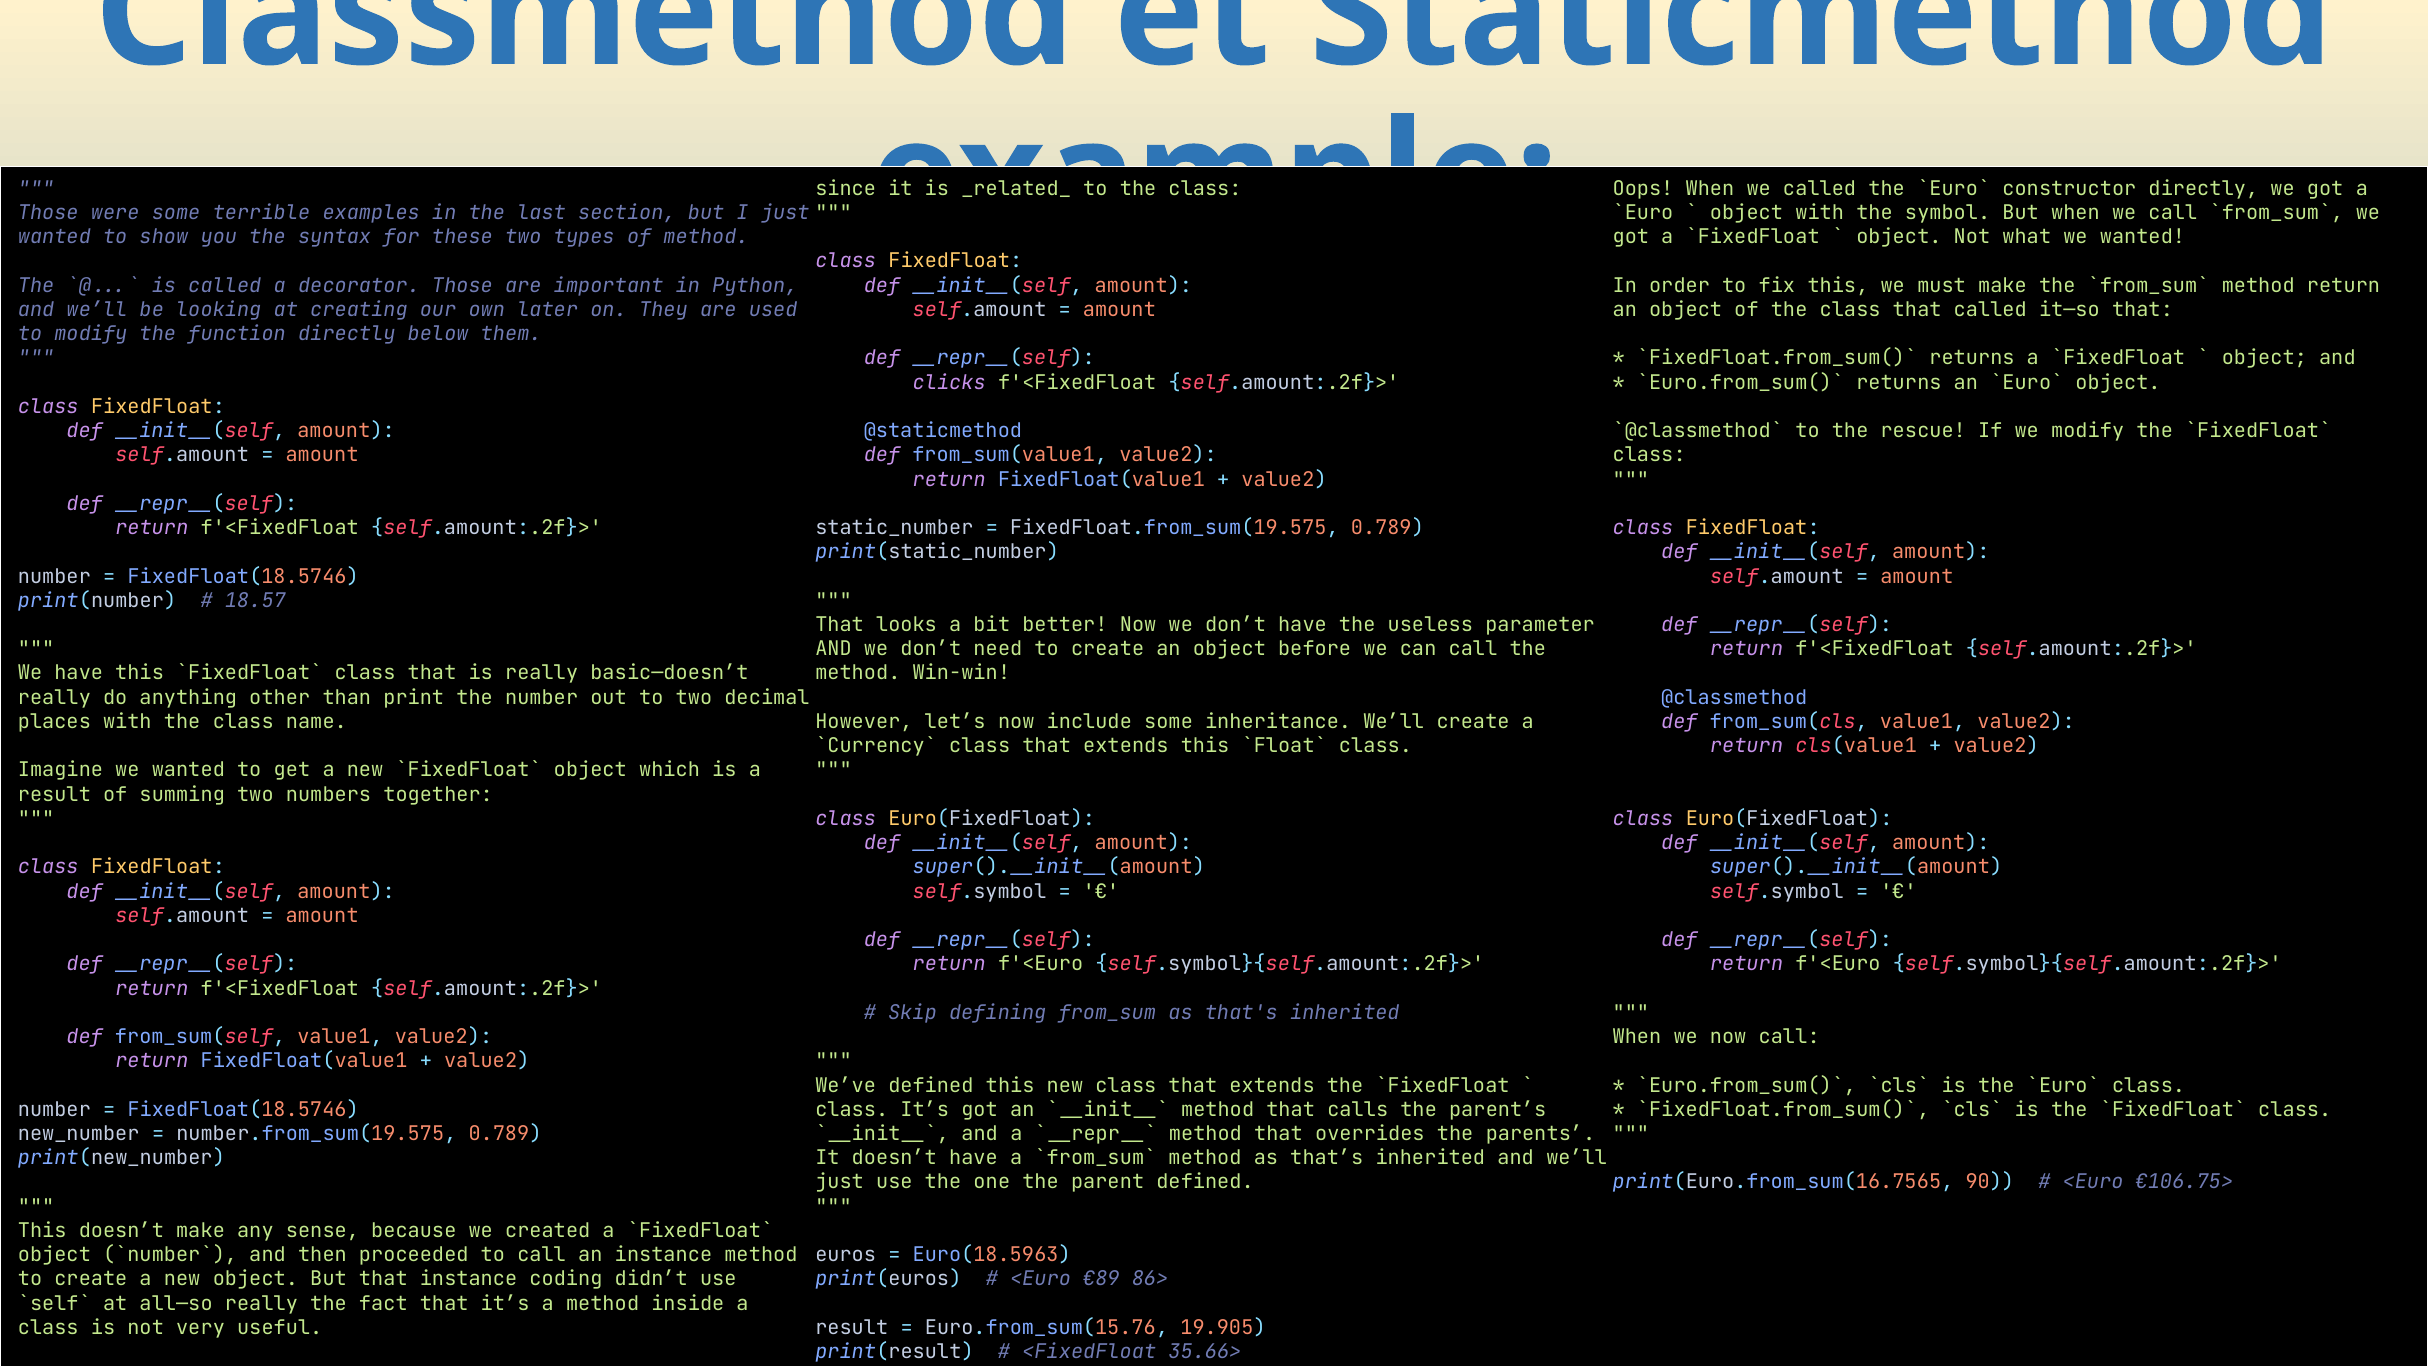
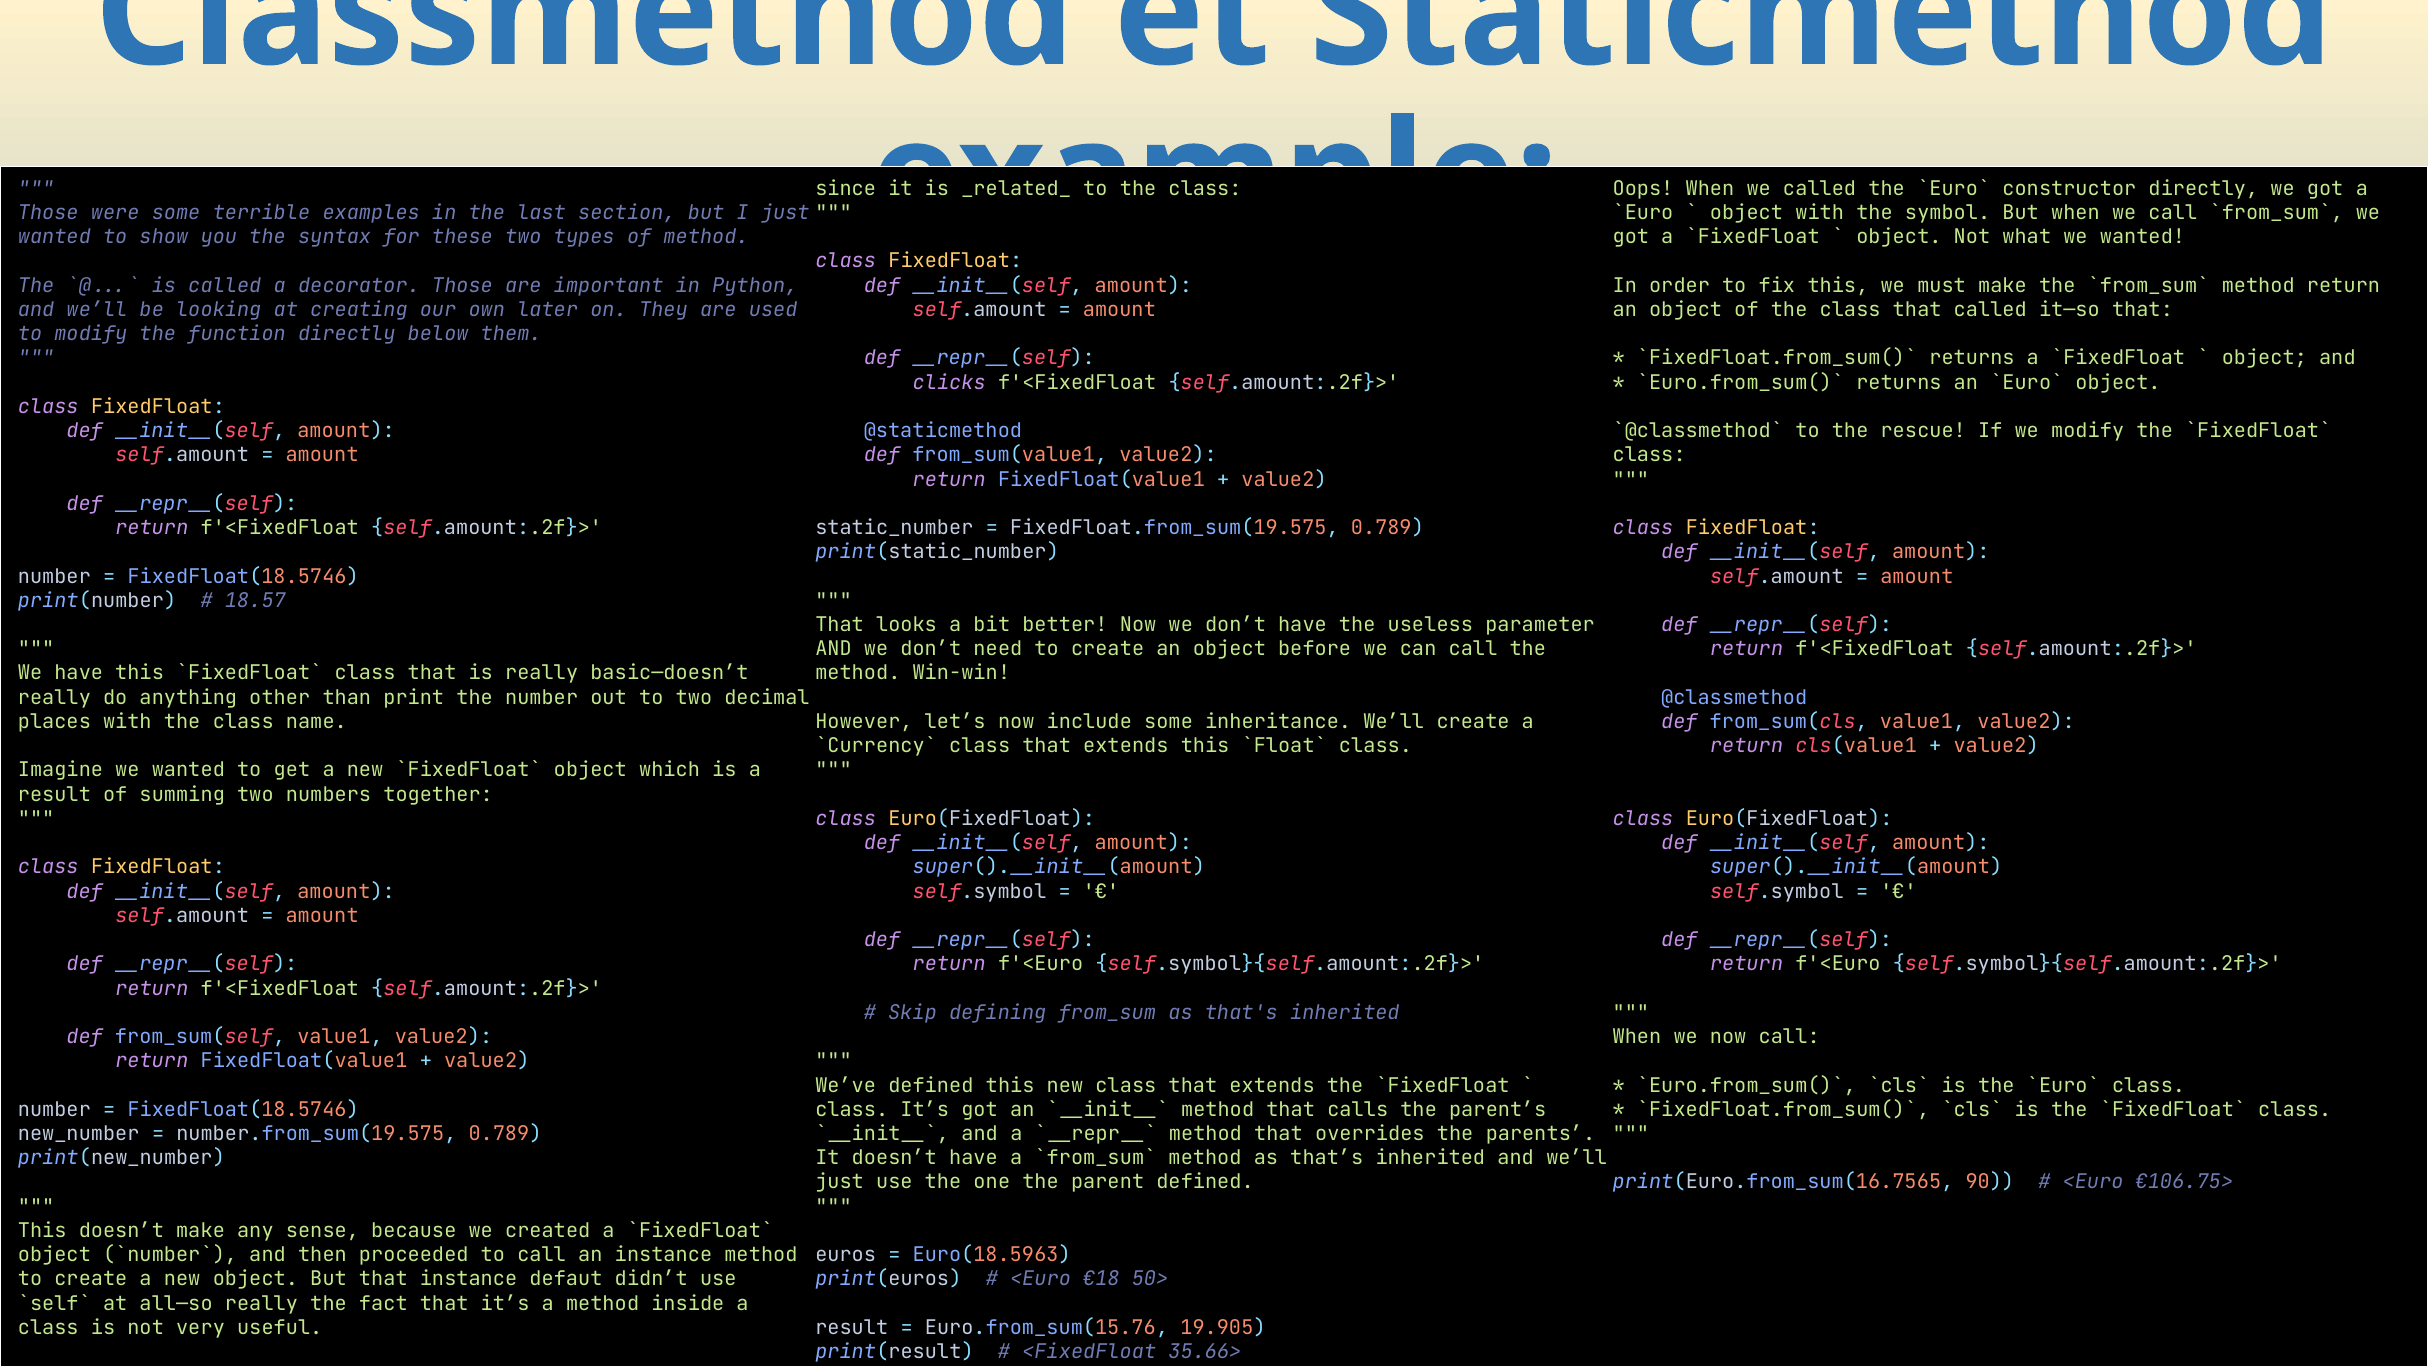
coding: coding -> defaut (566, 1279)
€89.86>: €89.86> -> €18.50> (1126, 1279)
